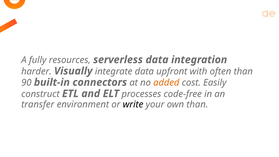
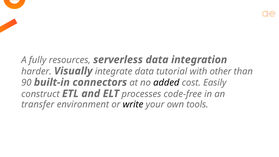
upfront: upfront -> tutorial (172, 71)
often: often -> other (221, 71)
added colour: orange -> black (166, 83)
own than: than -> tools (197, 104)
